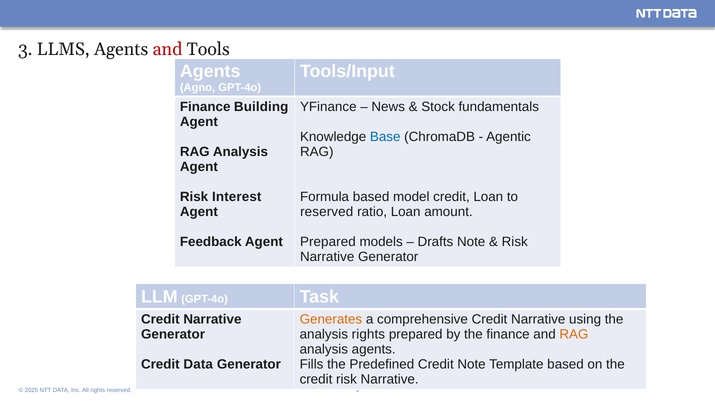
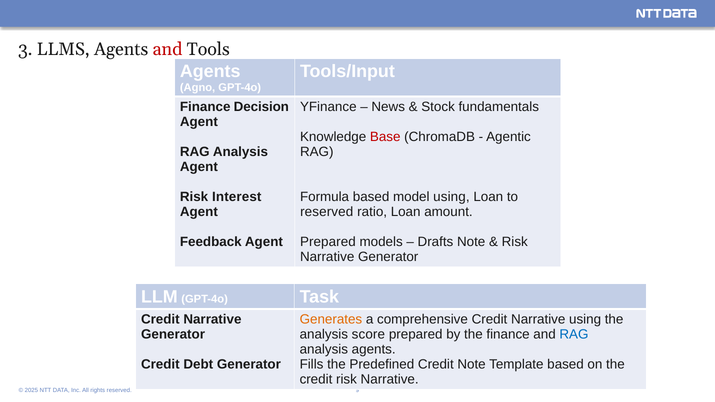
Building: Building -> Decision (261, 107)
Base colour: blue -> red (385, 137)
model credit: credit -> using (451, 197)
analysis rights: rights -> score (368, 335)
RAG colour: orange -> blue (574, 335)
Credit Data: Data -> Debt (198, 365)
